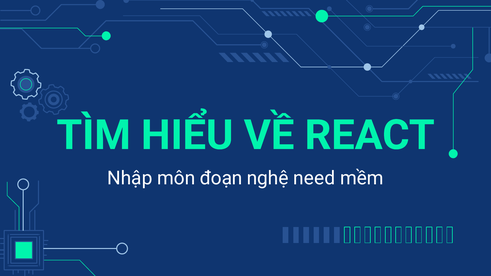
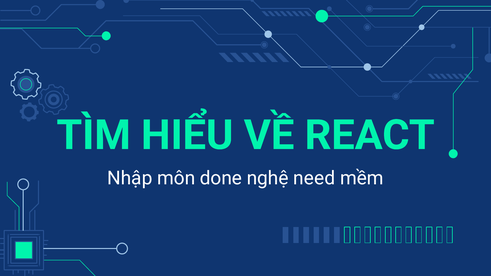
đoạn: đoạn -> done (221, 178)
